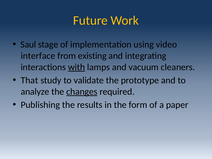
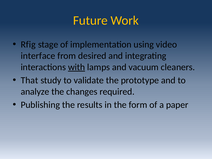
Saul: Saul -> Rfig (28, 44)
existing: existing -> desired (92, 56)
changes underline: present -> none (82, 92)
